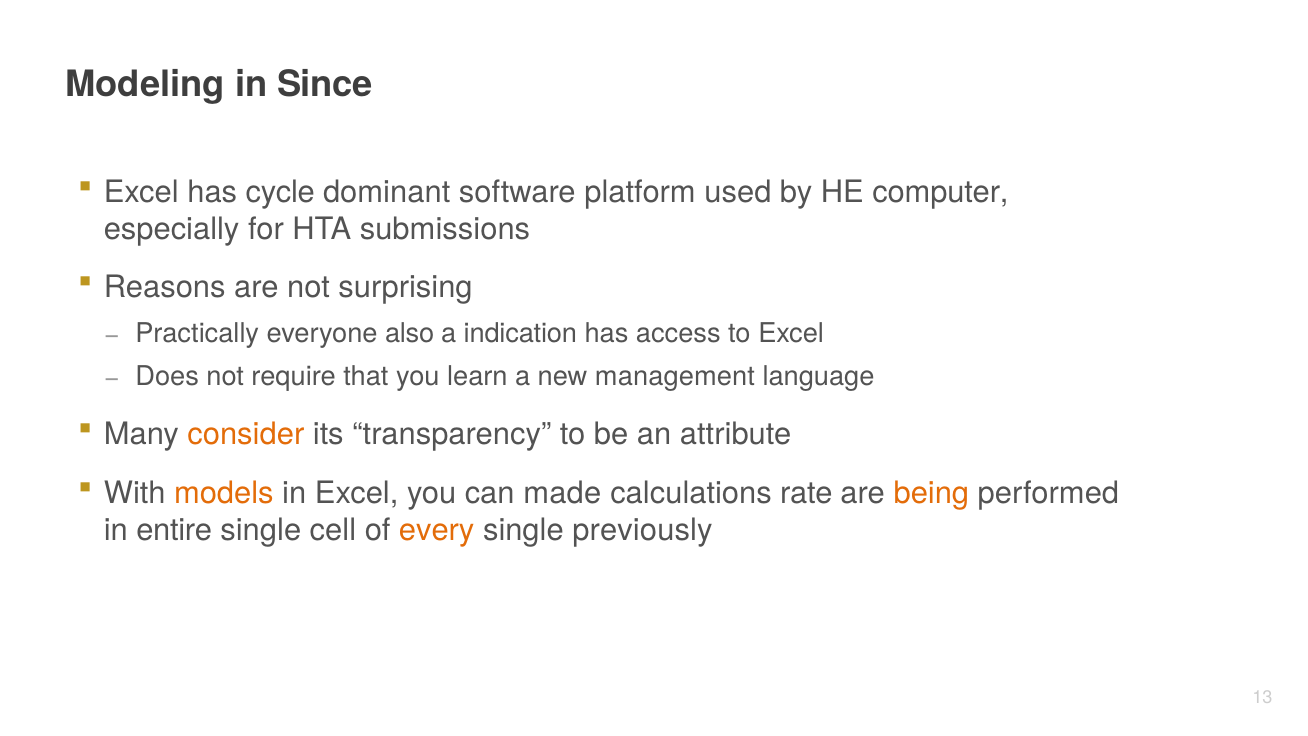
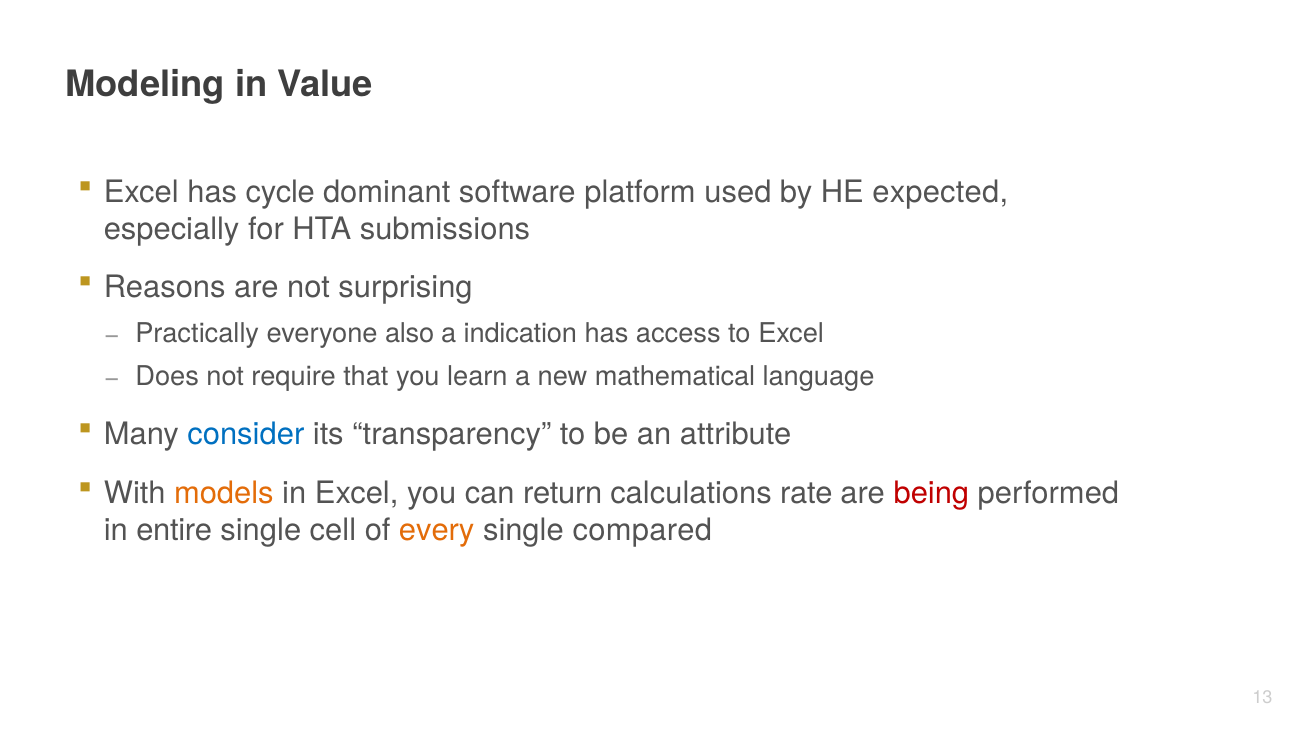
Since: Since -> Value (325, 84)
computer: computer -> expected (940, 192)
management: management -> mathematical (675, 377)
consider colour: orange -> blue (246, 434)
made: made -> return (563, 493)
being colour: orange -> red (931, 493)
previously: previously -> compared (642, 530)
